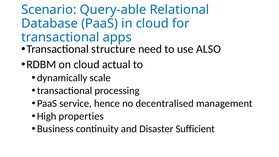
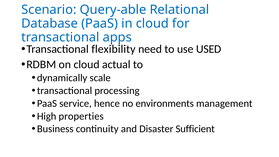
structure: structure -> flexibility (113, 49)
ALSO: ALSO -> USED (209, 49)
decentralised: decentralised -> environments (165, 103)
